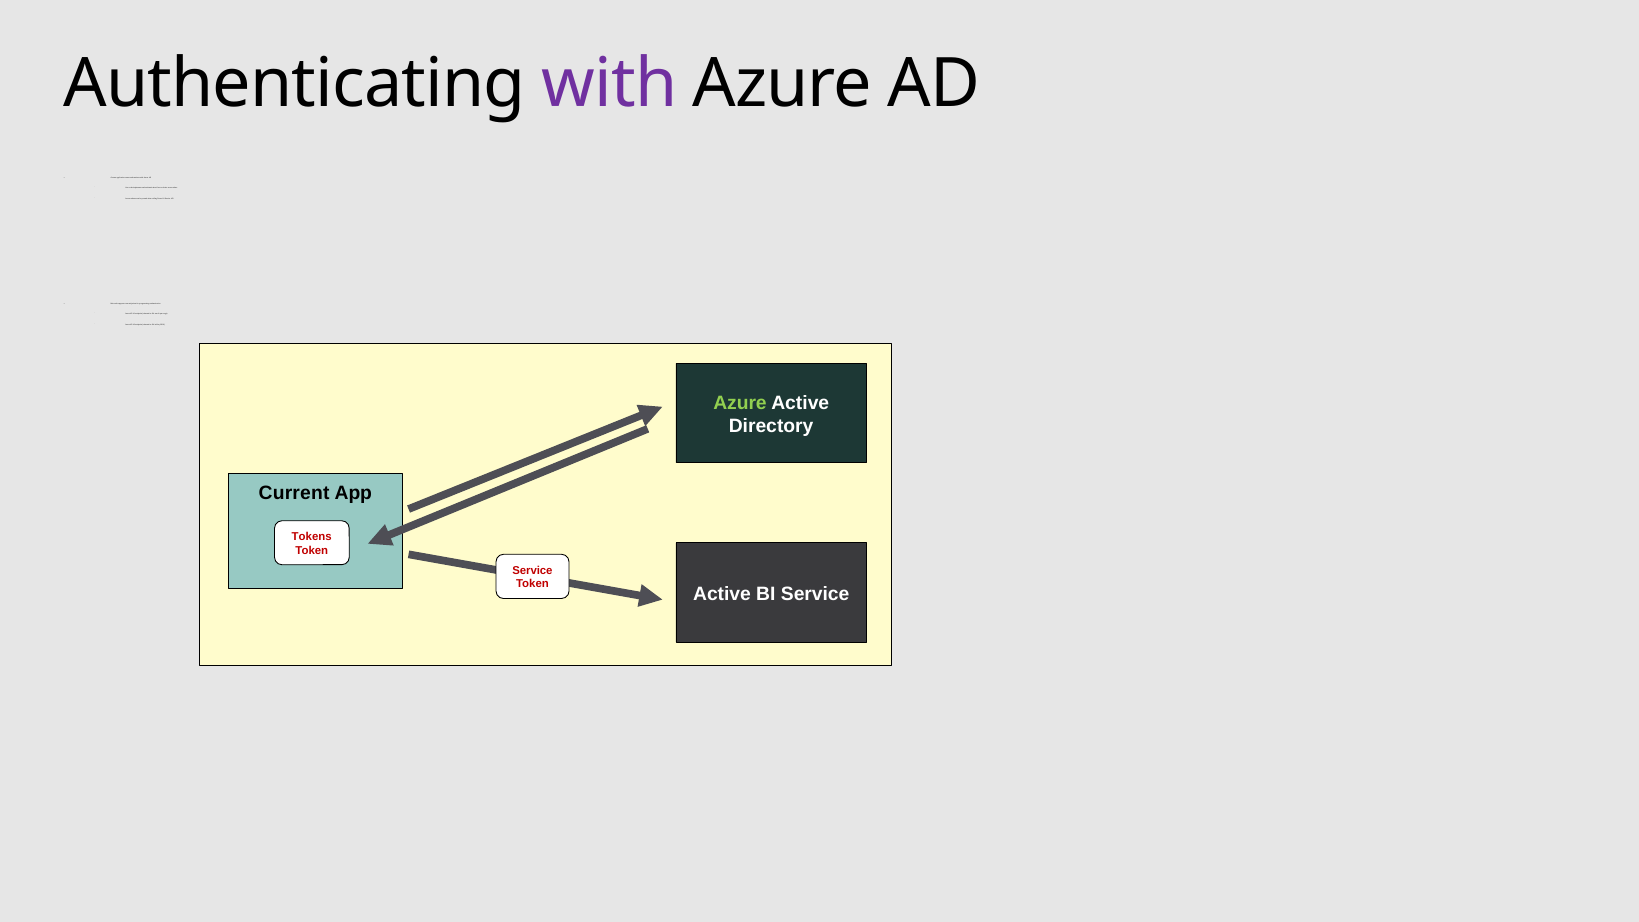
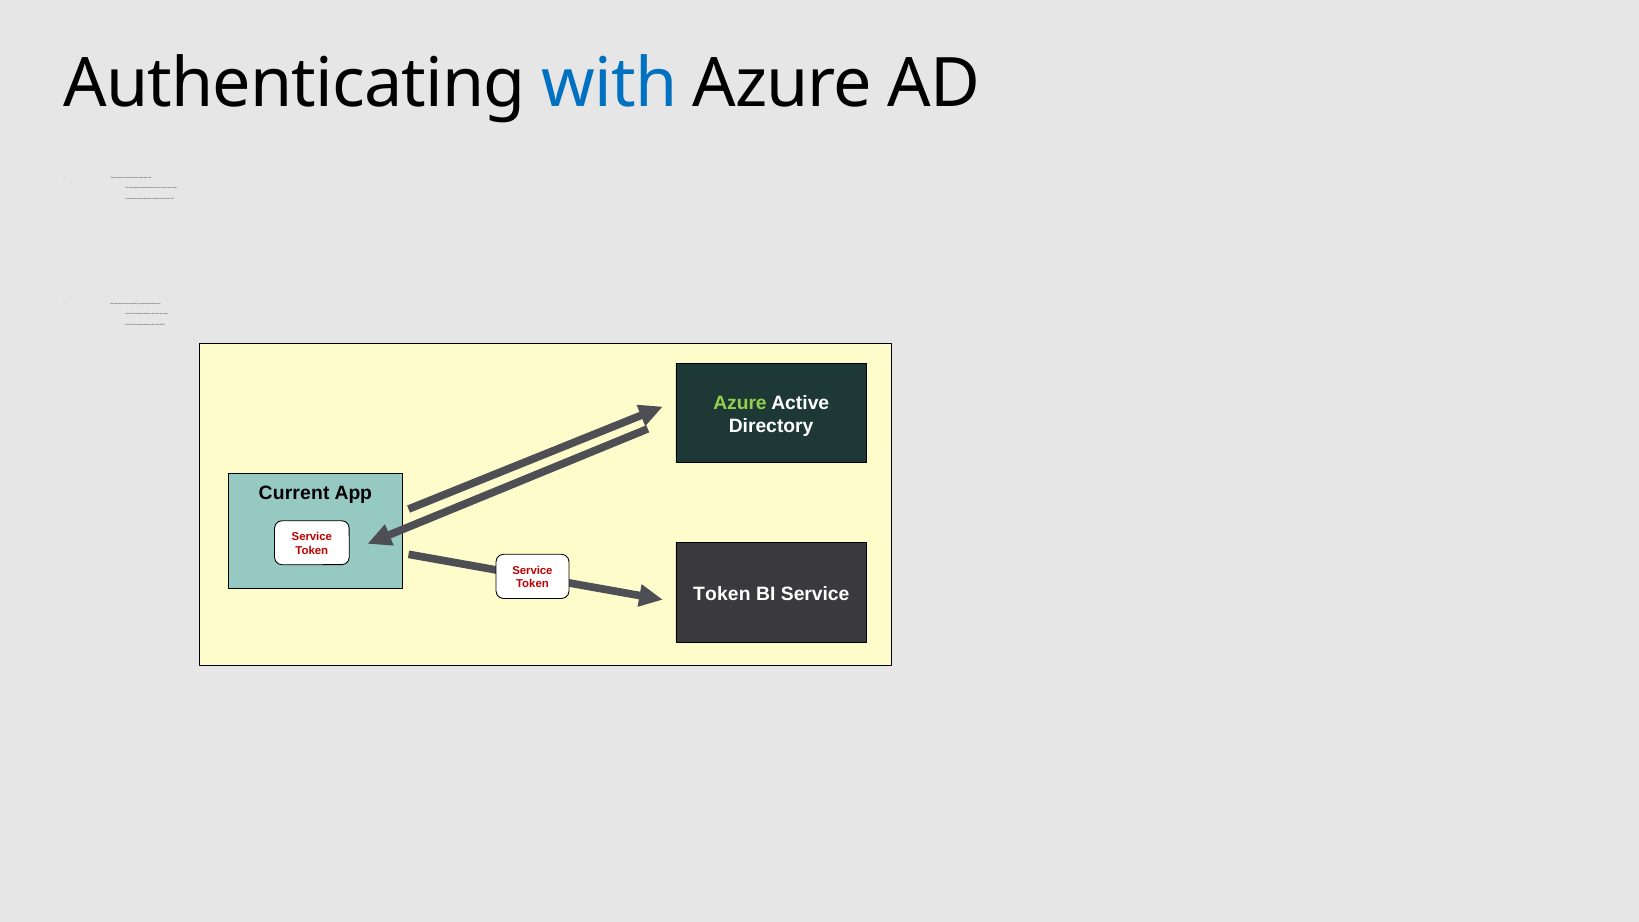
with colour: purple -> blue (609, 84)
Tokens: Tokens -> Service (312, 537)
Active: Active -> Token (722, 594)
